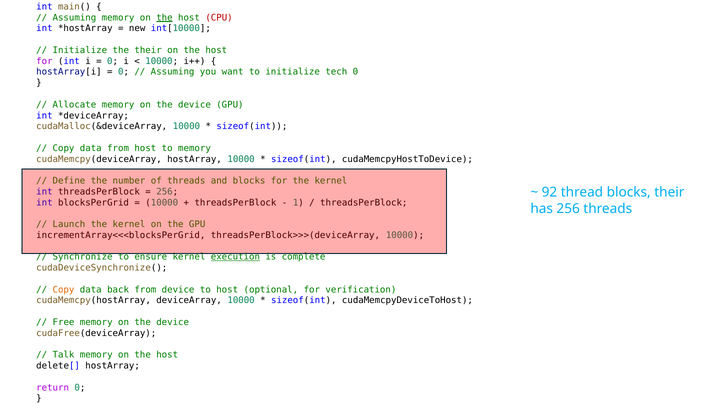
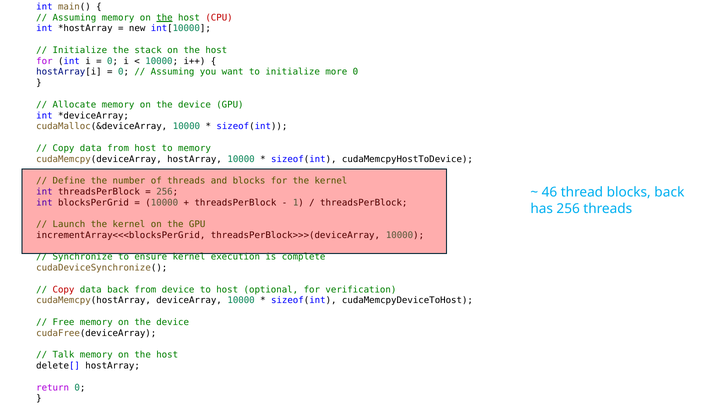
the their: their -> stack (148, 50)
tech: tech -> more (336, 72)
92: 92 -> 46 (549, 193)
blocks their: their -> back (669, 193)
execution underline: present -> none (235, 257)
Copy colour: orange -> red (63, 290)
